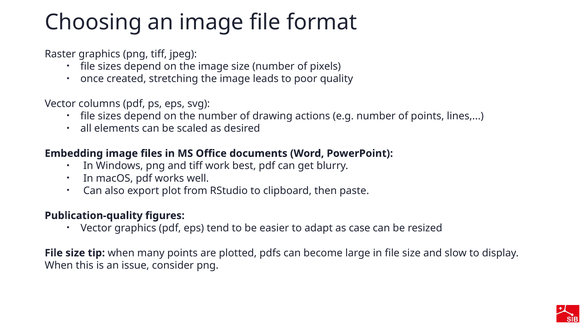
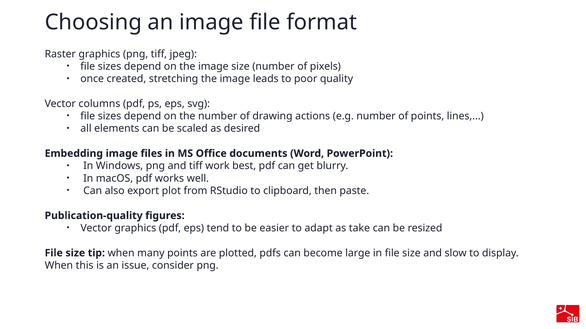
case: case -> take (359, 228)
